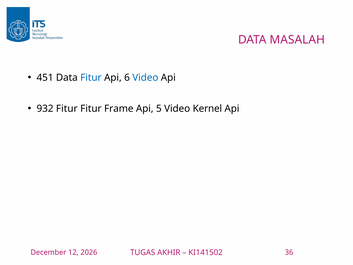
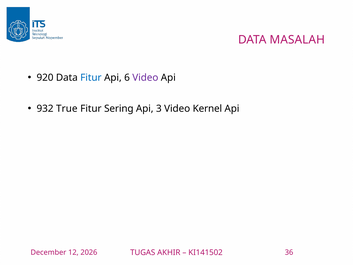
451: 451 -> 920 (45, 77)
Video colour: blue -> purple (145, 77)
932 Fitur: Fitur -> True (67, 108)
Frame: Frame -> Sering (119, 108)
5: 5 -> 3 (159, 108)
